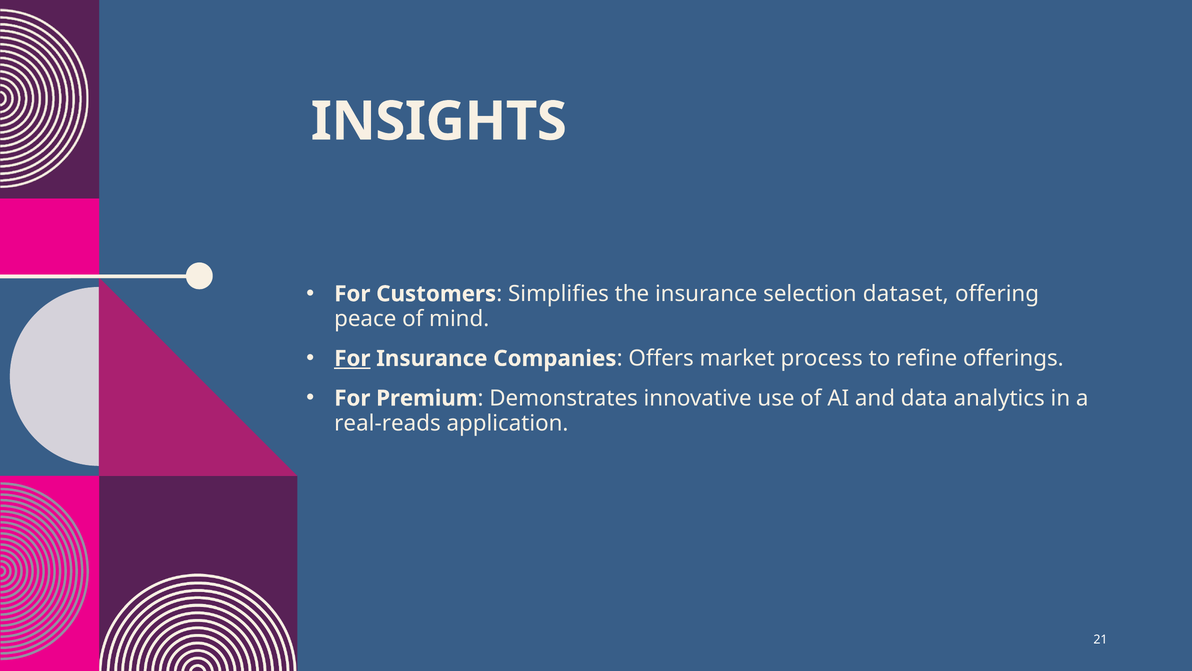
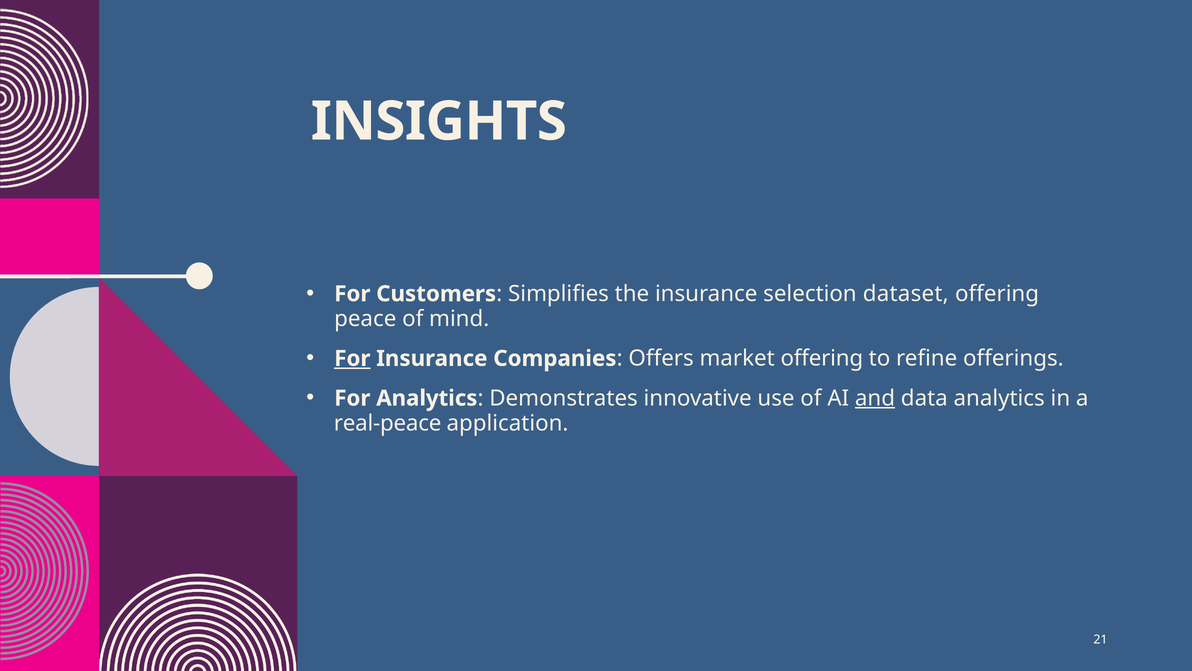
market process: process -> offering (822, 358)
For Premium: Premium -> Analytics (427, 398)
and underline: none -> present (875, 398)
real-reads: real-reads -> real-peace (388, 423)
